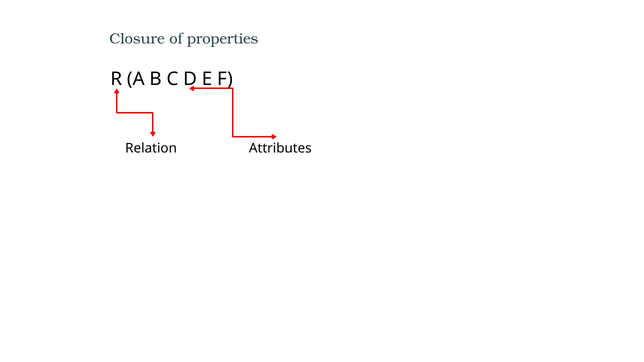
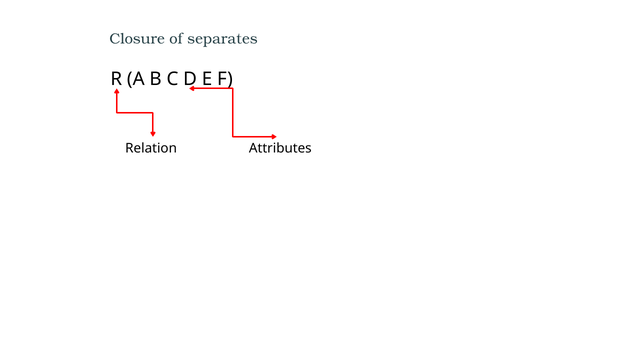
properties: properties -> separates (222, 39)
